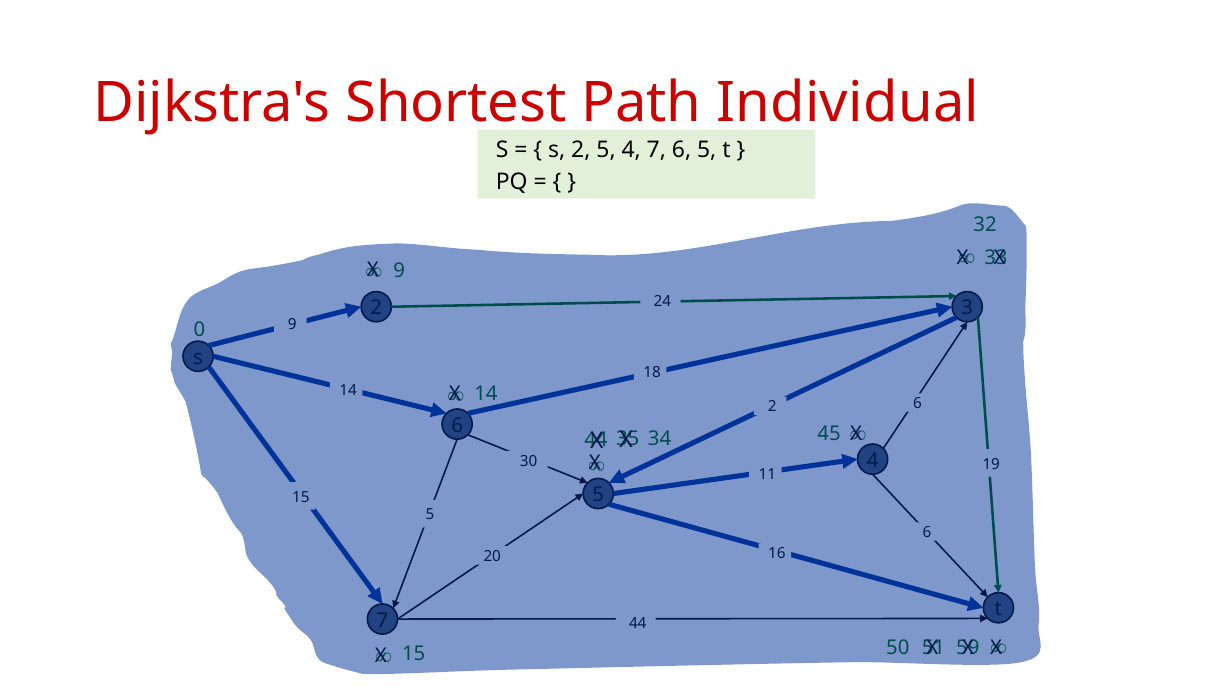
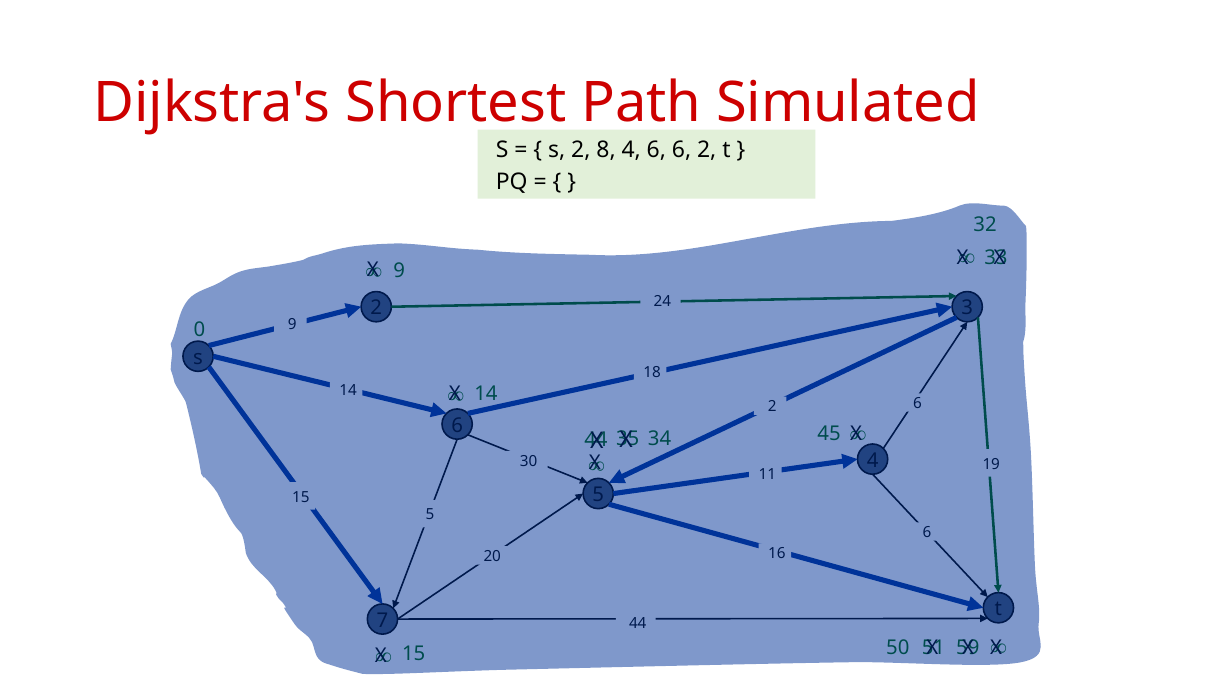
Individual: Individual -> Simulated (848, 103)
2 5: 5 -> 8 (606, 150)
4 7: 7 -> 6 (656, 150)
6 5: 5 -> 2 (707, 150)
